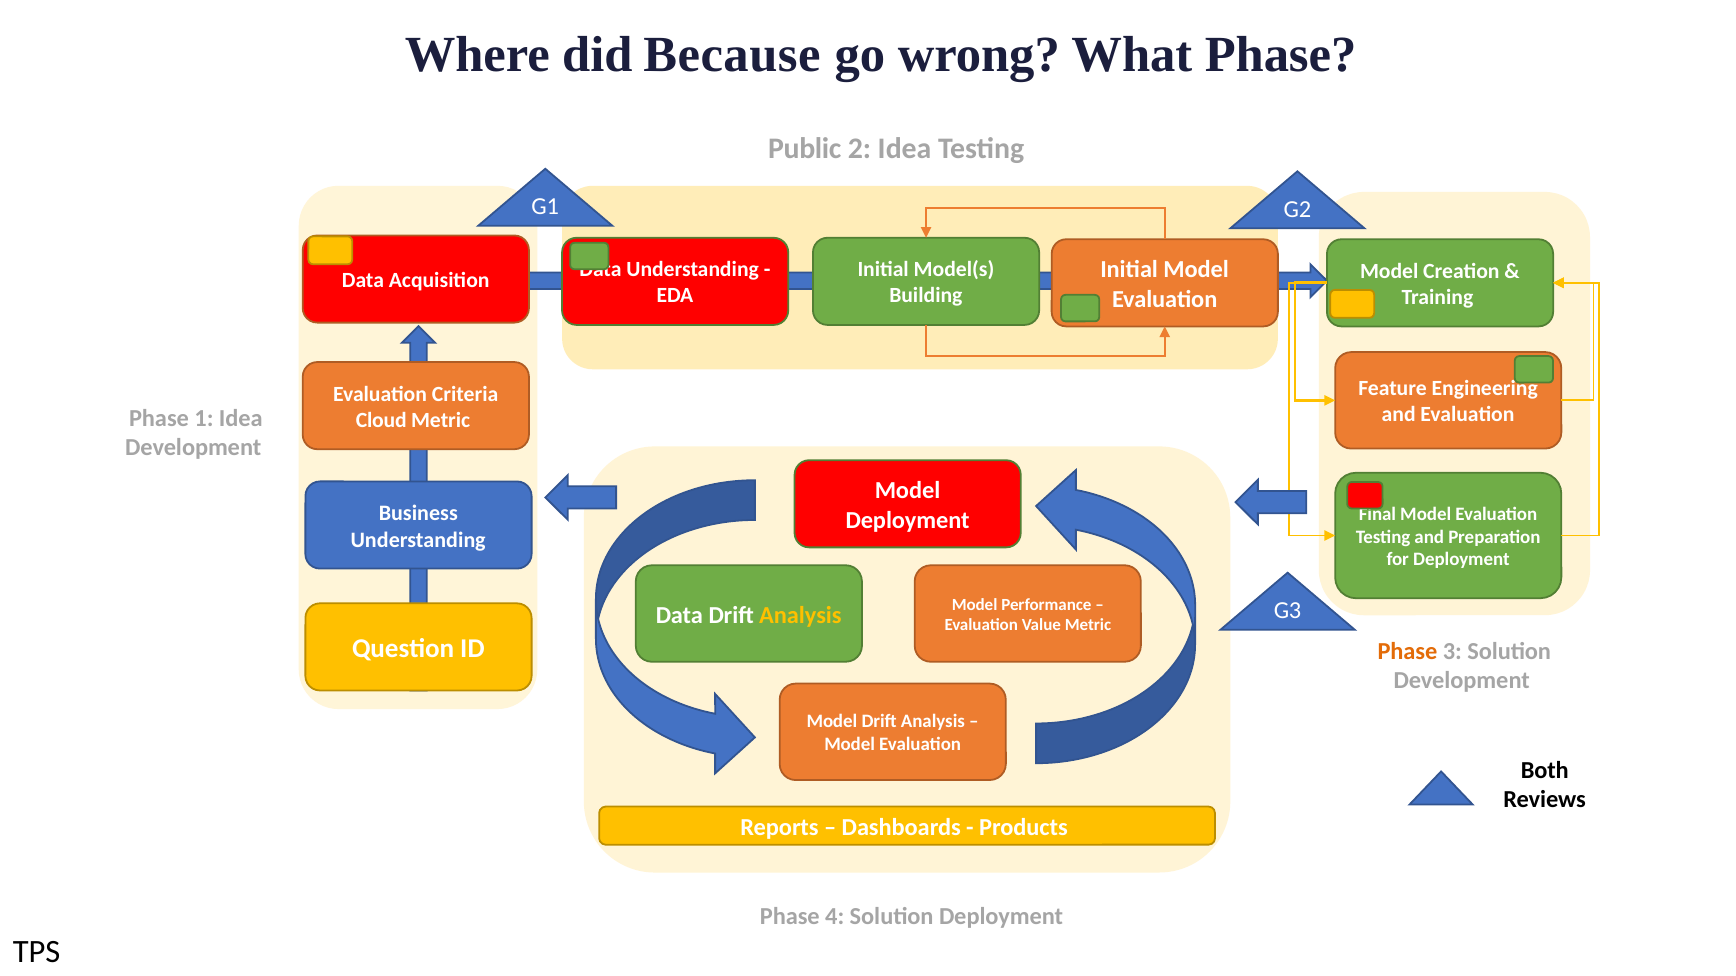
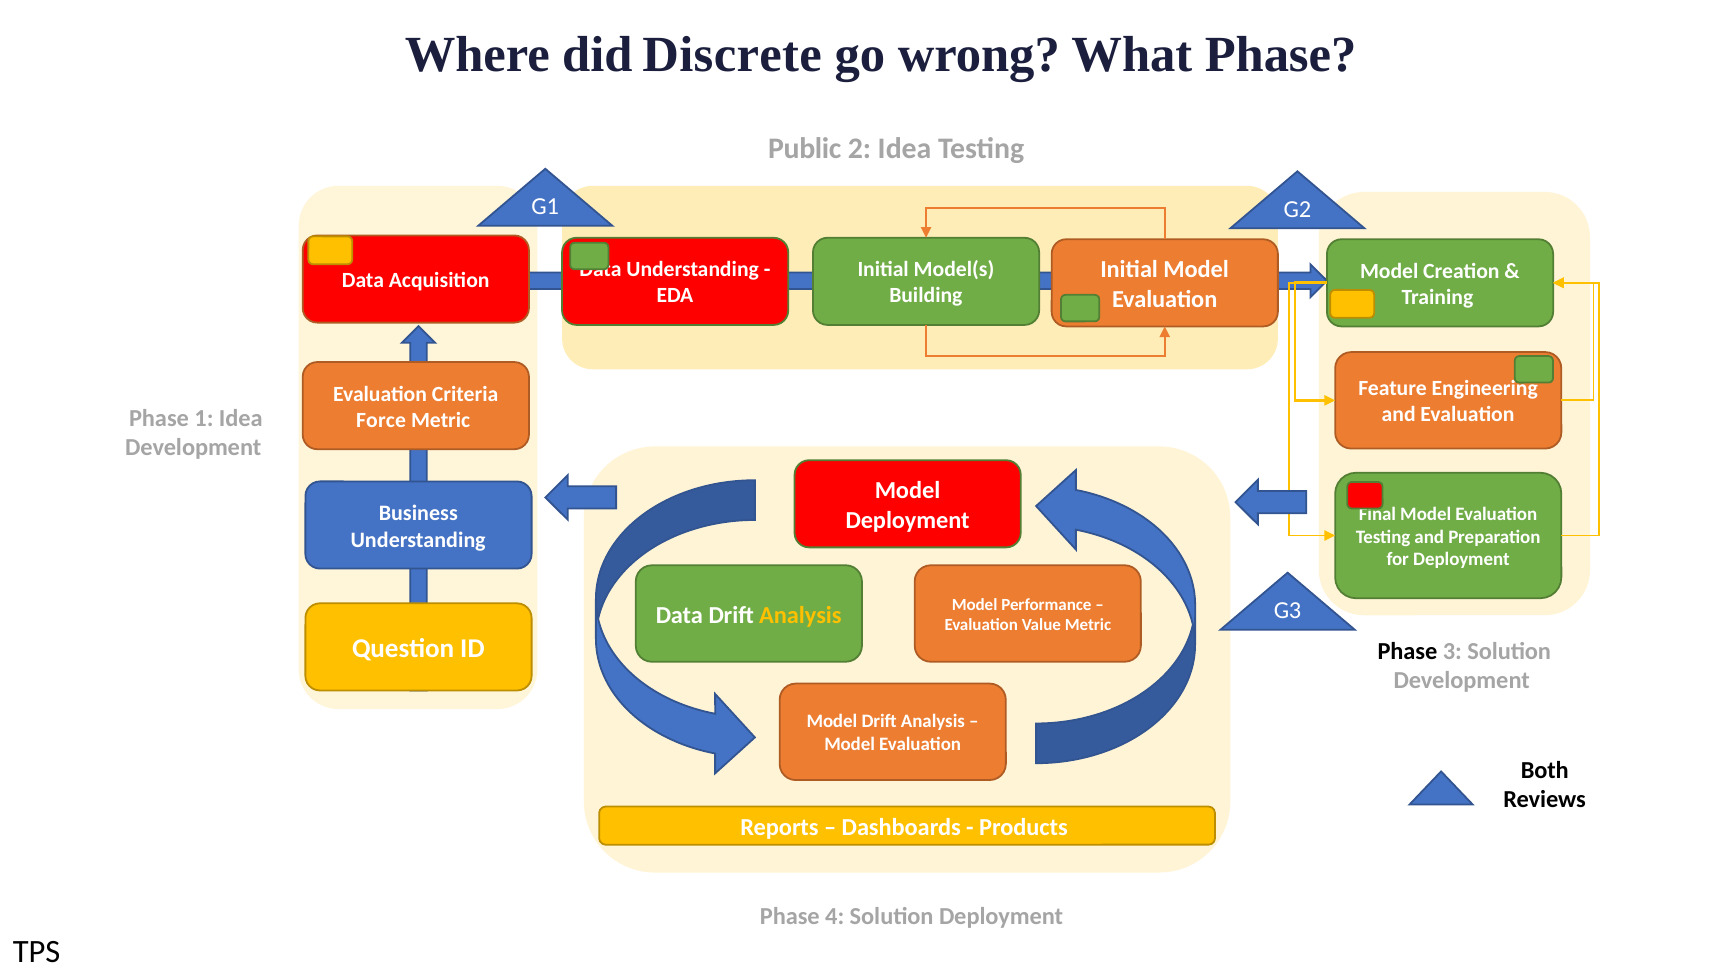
Because: Because -> Discrete (732, 55)
Cloud: Cloud -> Force (381, 420)
Phase colour: orange -> black (1407, 652)
